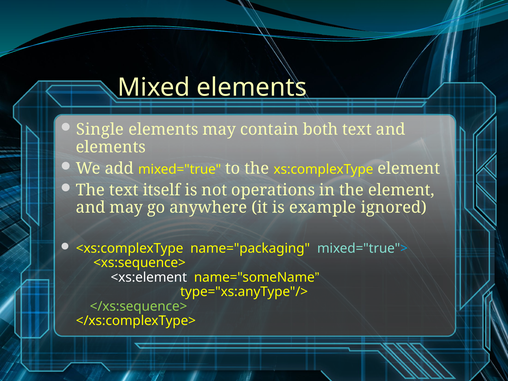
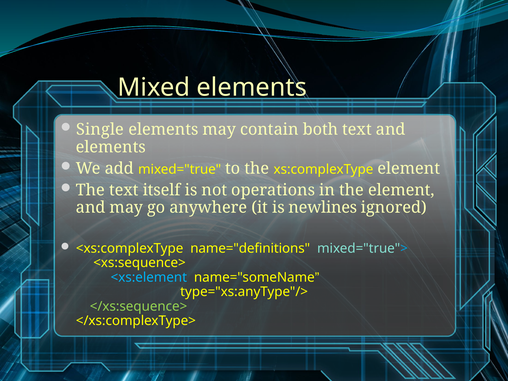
example: example -> newlines (323, 208)
name="packaging: name="packaging -> name="definitions (250, 248)
<xs:element colour: white -> light blue (149, 277)
